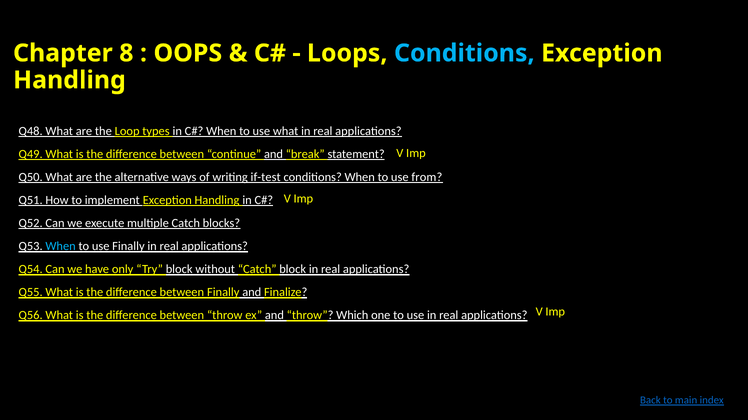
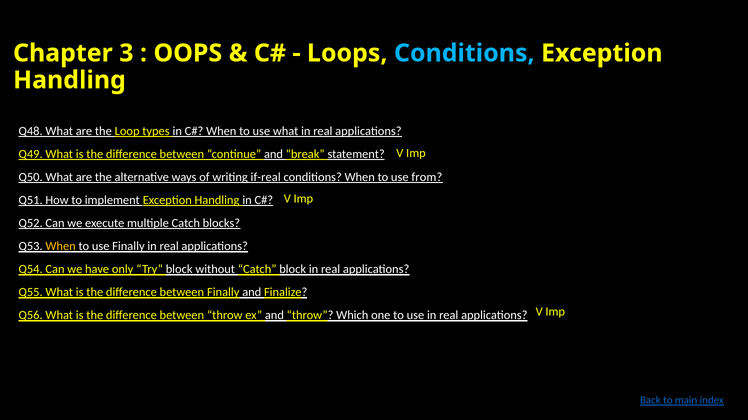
8: 8 -> 3 (126, 53)
if-test: if-test -> if-real (266, 177)
When colour: light blue -> yellow (61, 247)
